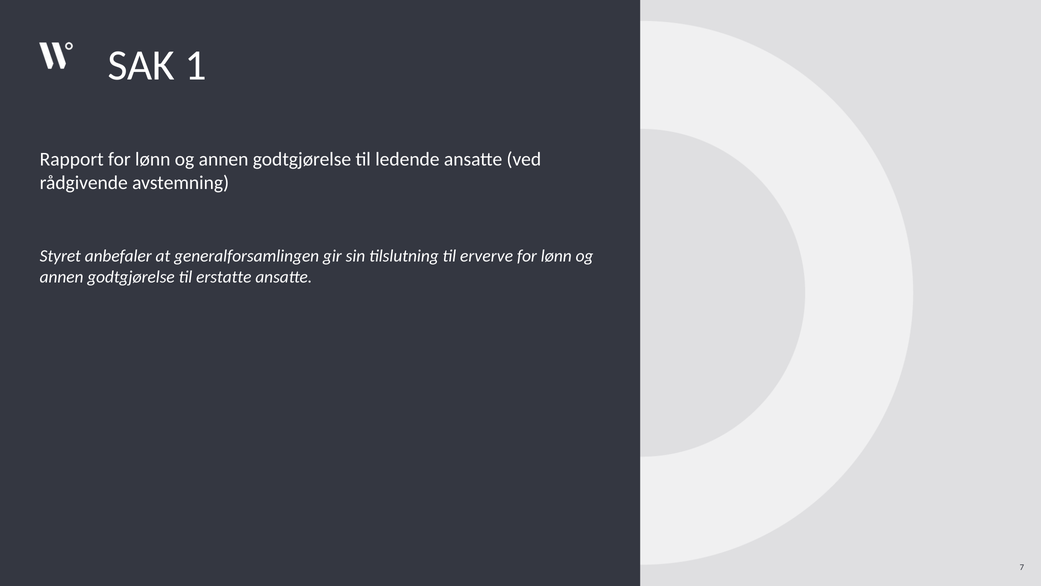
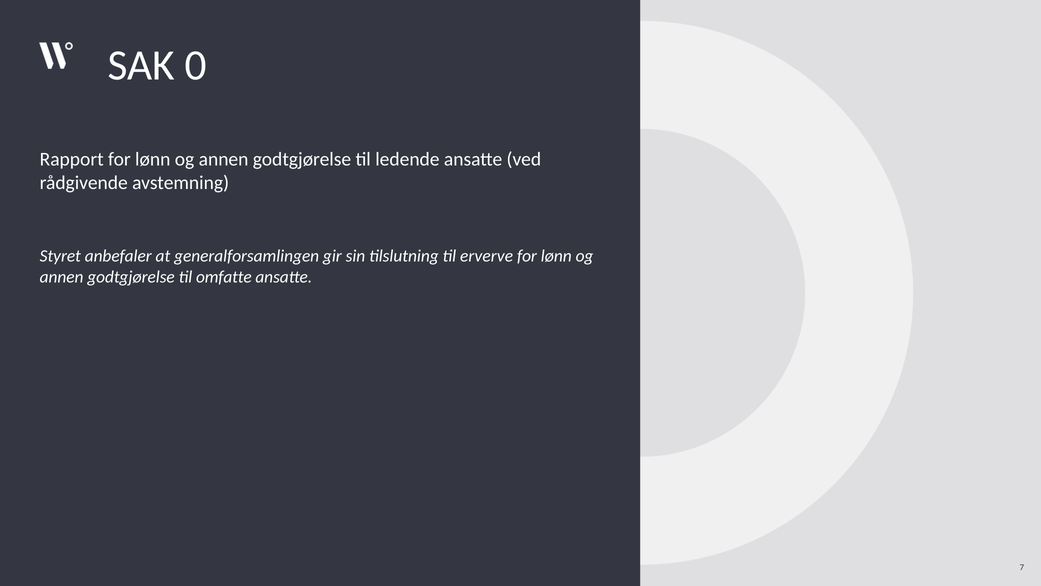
1: 1 -> 0 (196, 66)
erstatte: erstatte -> omfatte (224, 277)
